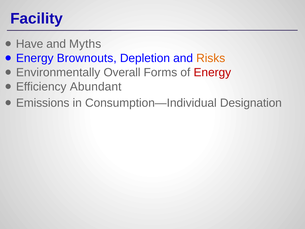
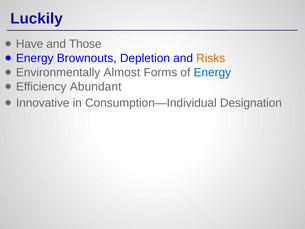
Facility: Facility -> Luckily (37, 19)
Myths: Myths -> Those (85, 44)
Overall: Overall -> Almost (122, 72)
Energy colour: red -> blue (212, 72)
Emissions: Emissions -> Innovative (43, 103)
